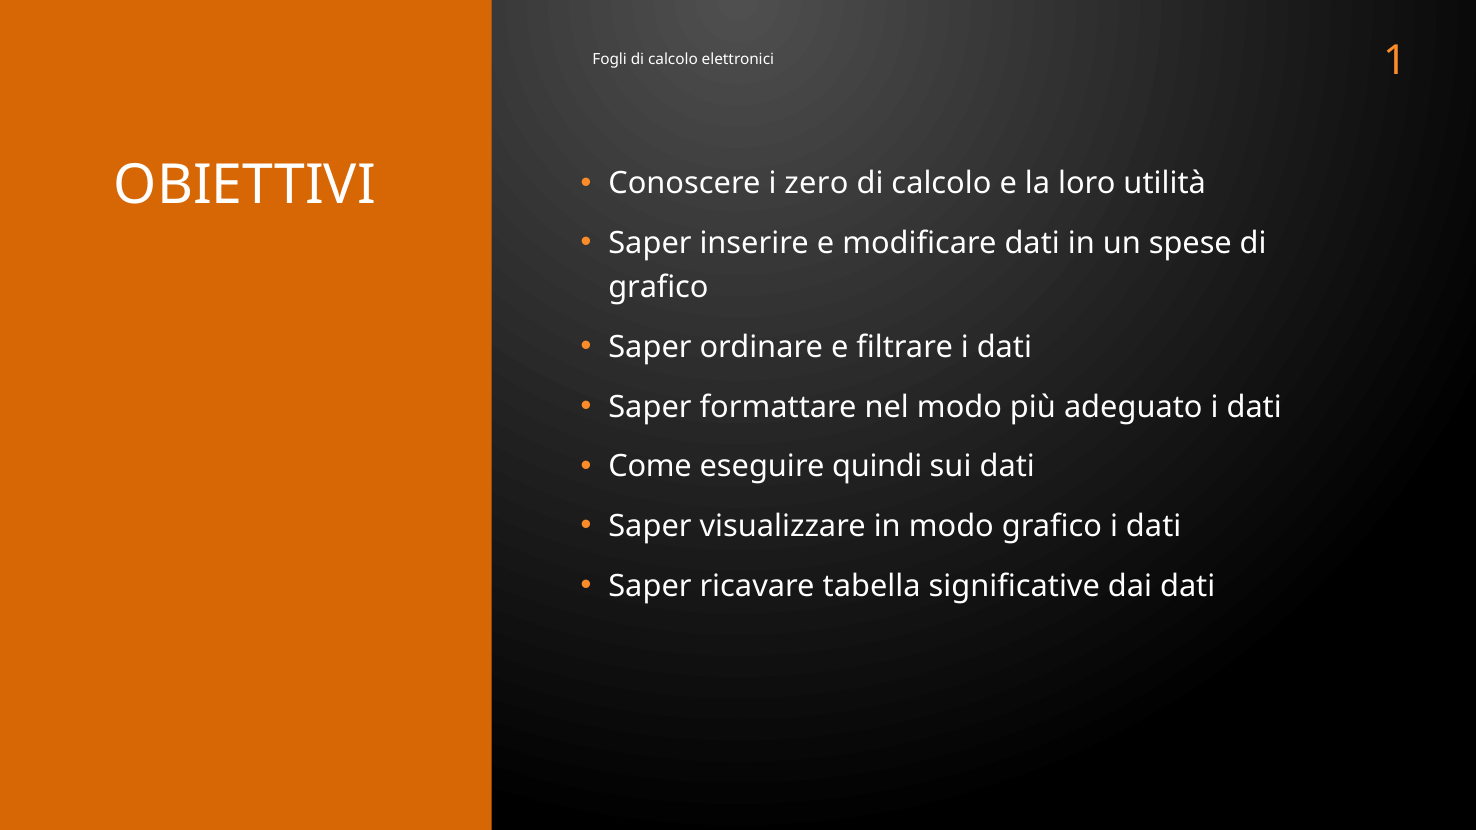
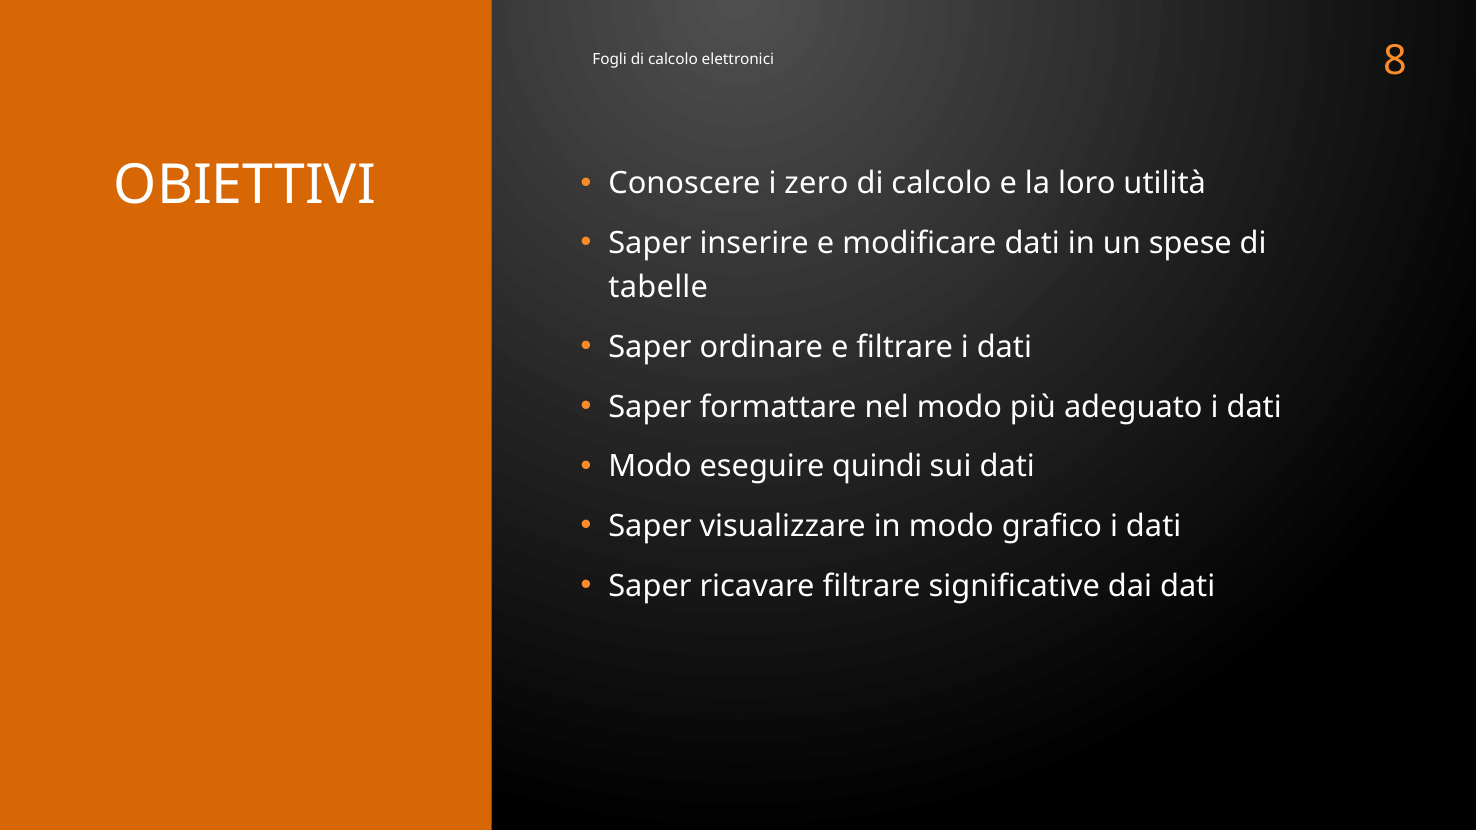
1: 1 -> 8 (1395, 61)
grafico: grafico -> tabelle (658, 288)
Come: Come -> Modo (650, 467)
ricavare tabella: tabella -> filtrare (872, 586)
